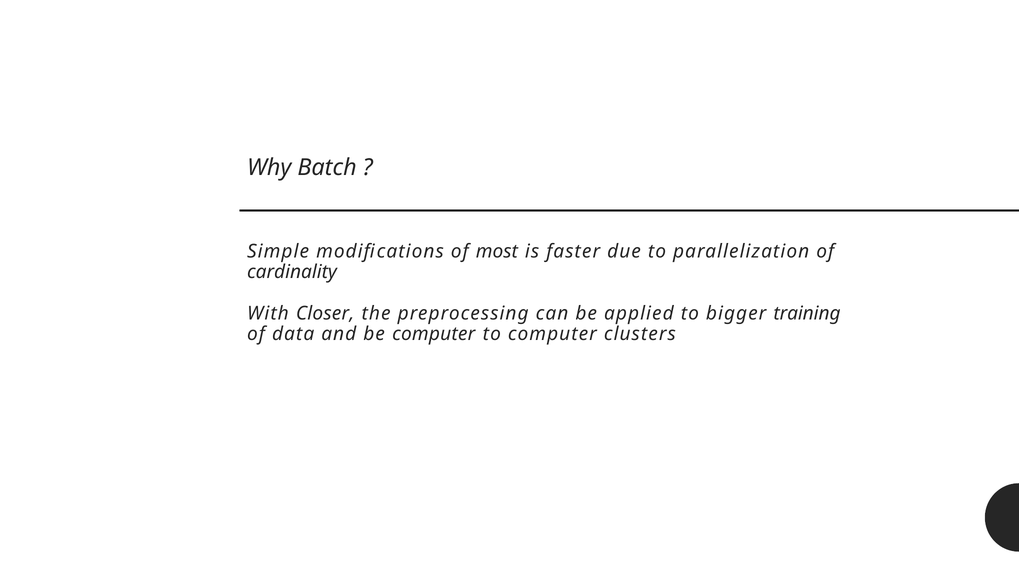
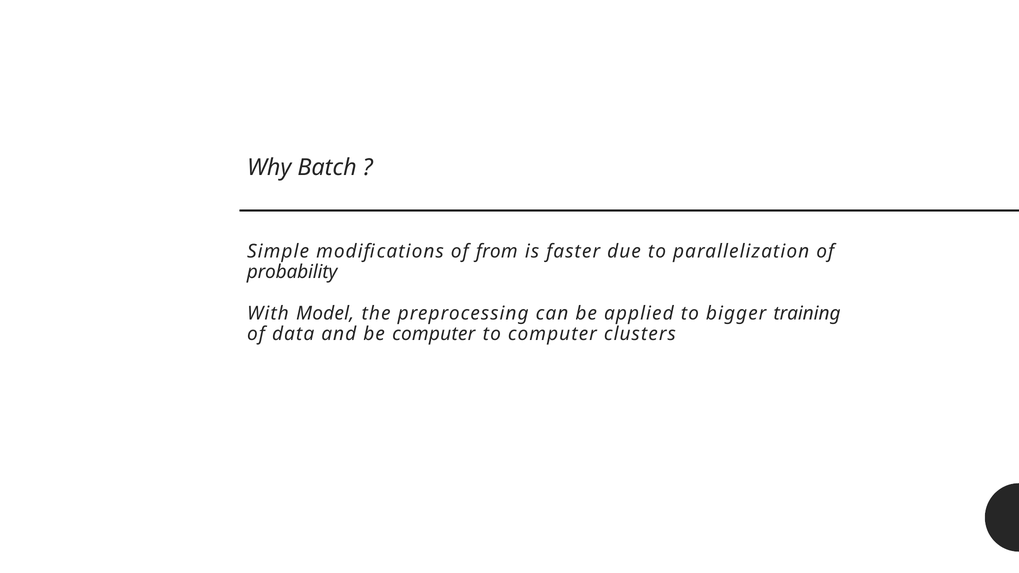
most: most -> from (497, 251)
cardinality: cardinality -> probability (292, 272)
Closer: Closer -> Model (325, 313)
